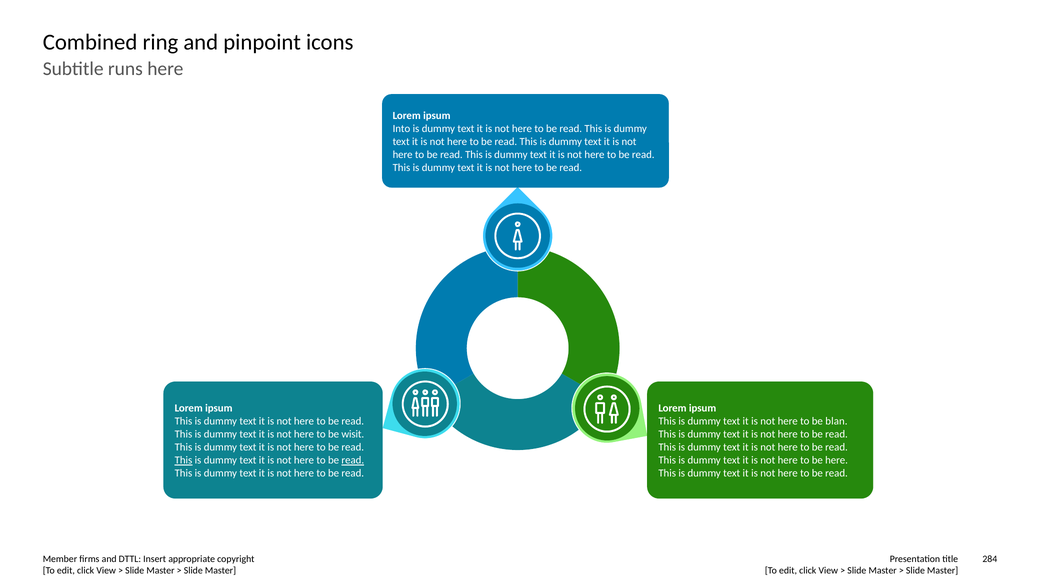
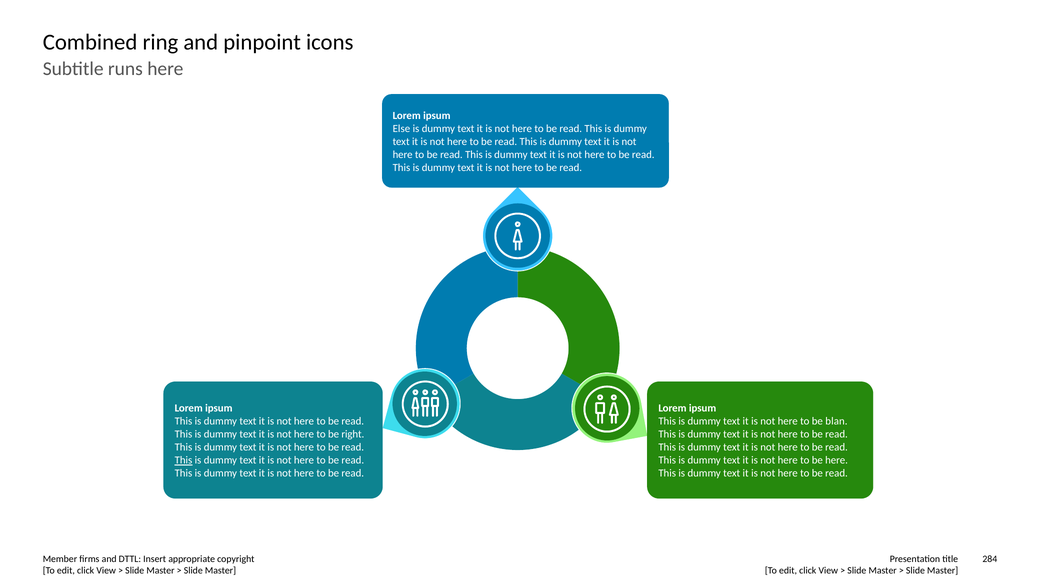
Into: Into -> Else (401, 129)
wisit: wisit -> right (353, 434)
read underline: present -> none (353, 460)
